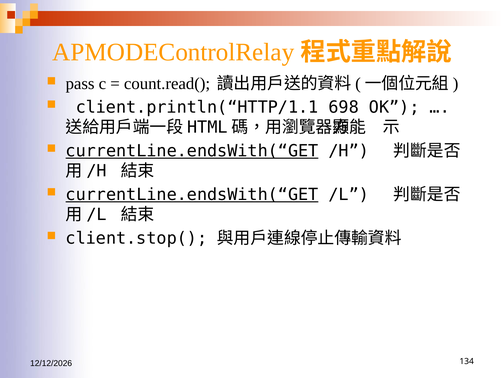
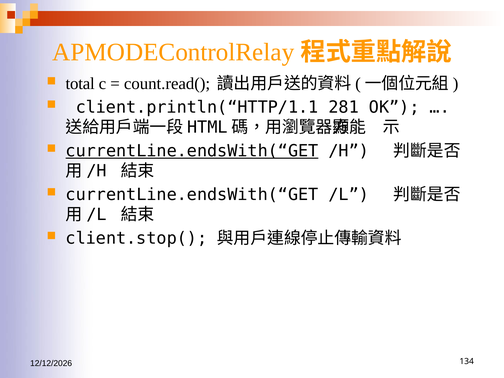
pass: pass -> total (80, 84)
698: 698 -> 281 (344, 107)
currentLine.endsWith(“GET underline: present -> none (192, 195)
